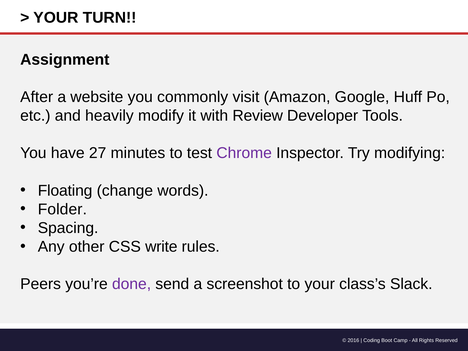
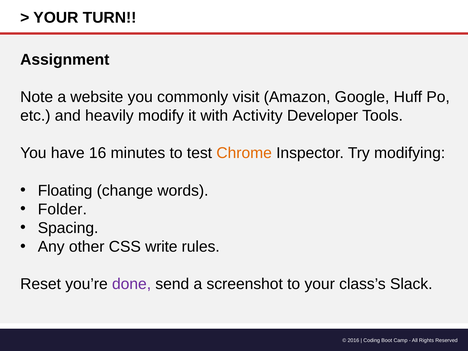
After: After -> Note (37, 97)
Review: Review -> Activity (258, 116)
27: 27 -> 16 (98, 153)
Chrome colour: purple -> orange (244, 153)
Peers: Peers -> Reset (41, 284)
